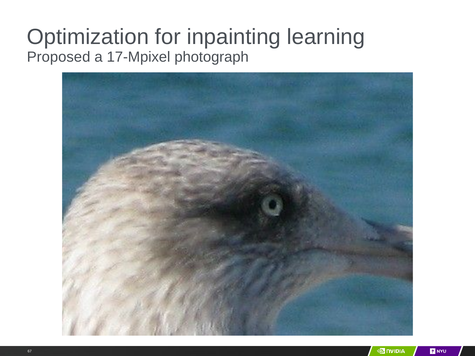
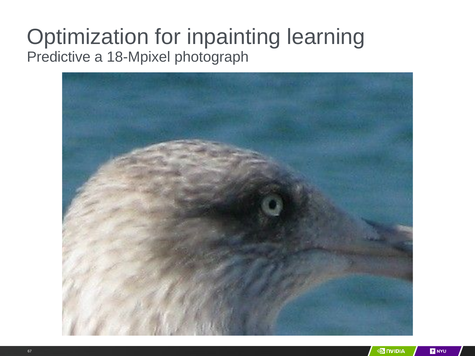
Proposed: Proposed -> Predictive (59, 57)
17-Mpixel: 17-Mpixel -> 18-Mpixel (139, 57)
